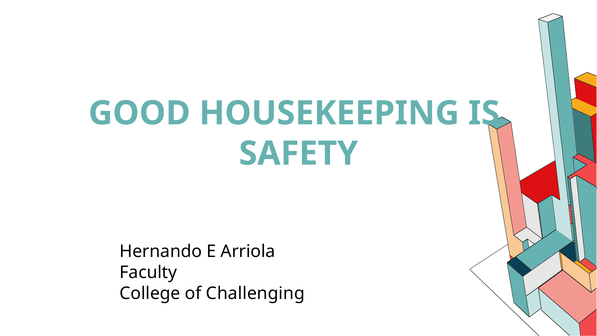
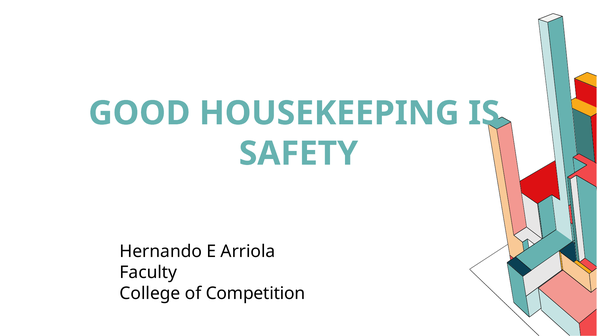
Challenging: Challenging -> Competition (256, 293)
